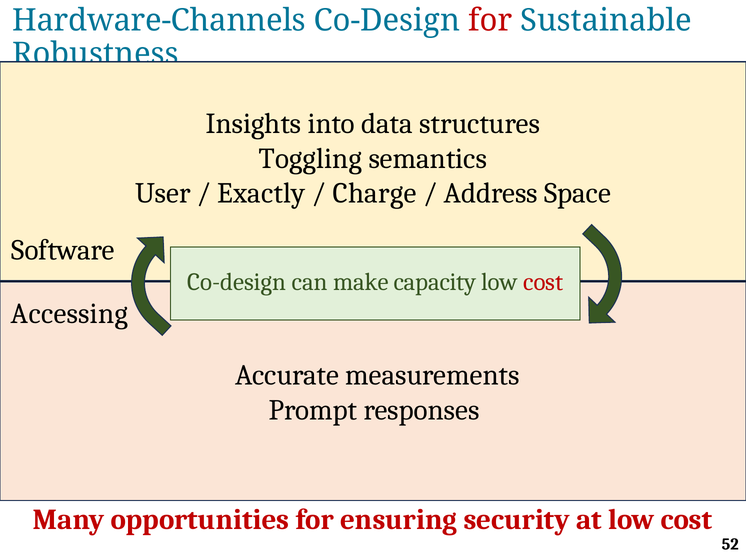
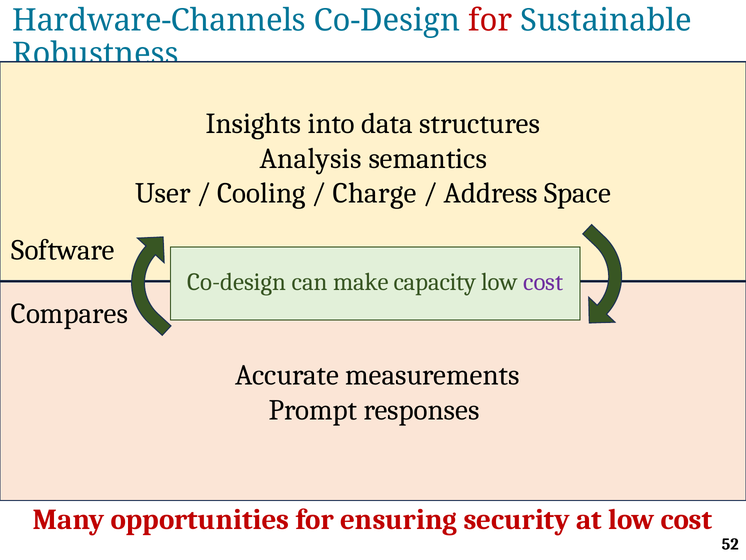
Toggling: Toggling -> Analysis (310, 158)
Exactly: Exactly -> Cooling (261, 193)
cost colour: red -> purple (543, 282)
Accessing: Accessing -> Compares (70, 313)
